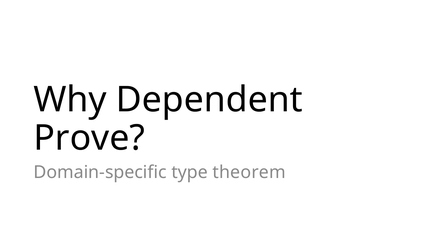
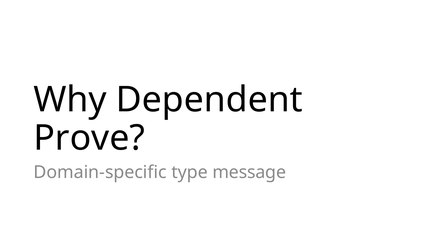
theorem: theorem -> message (249, 172)
